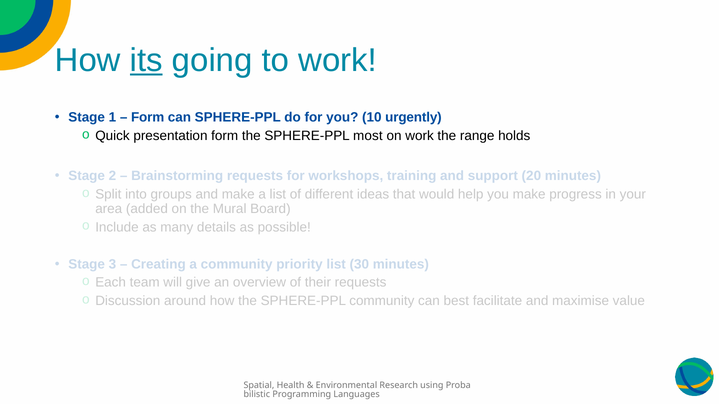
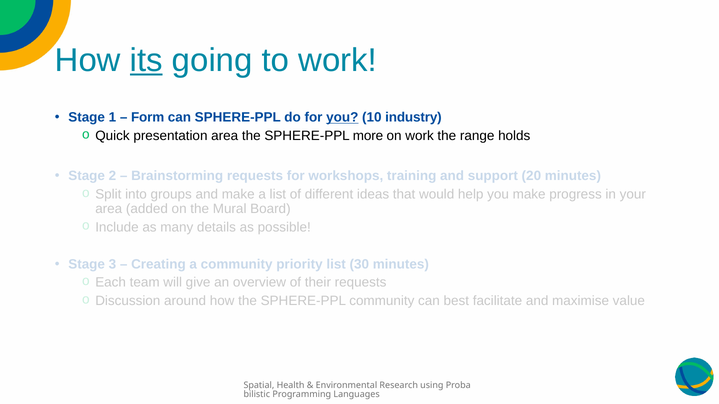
you underline: none -> present (342, 118)
urgently: urgently -> industry (413, 118)
presentation form: form -> area (225, 136)
most: most -> more (368, 136)
